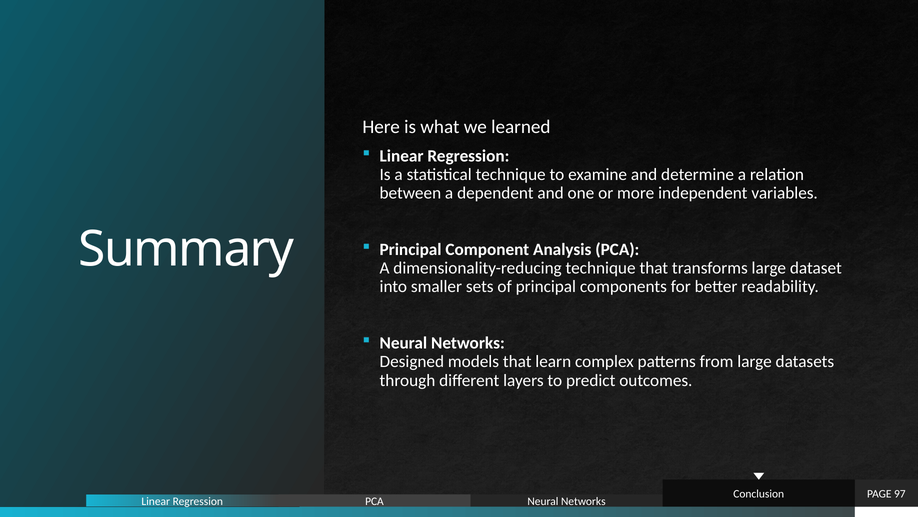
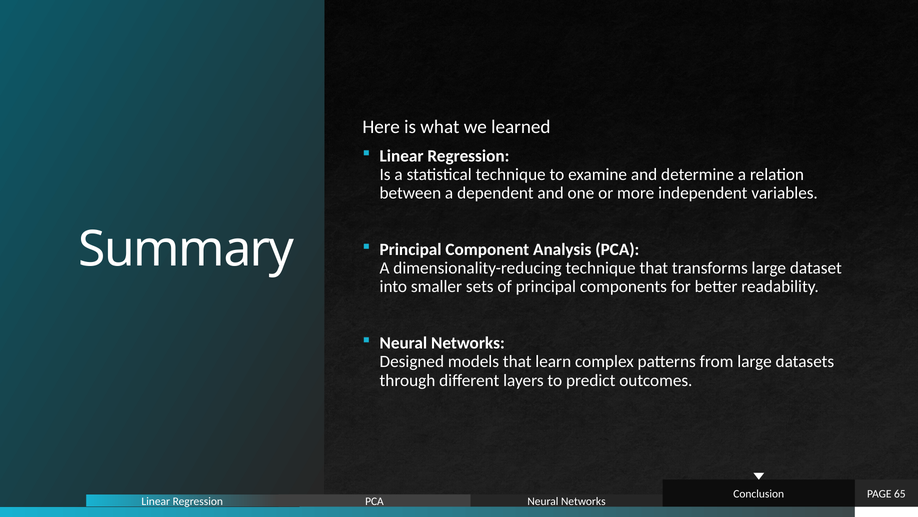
97: 97 -> 65 (900, 493)
